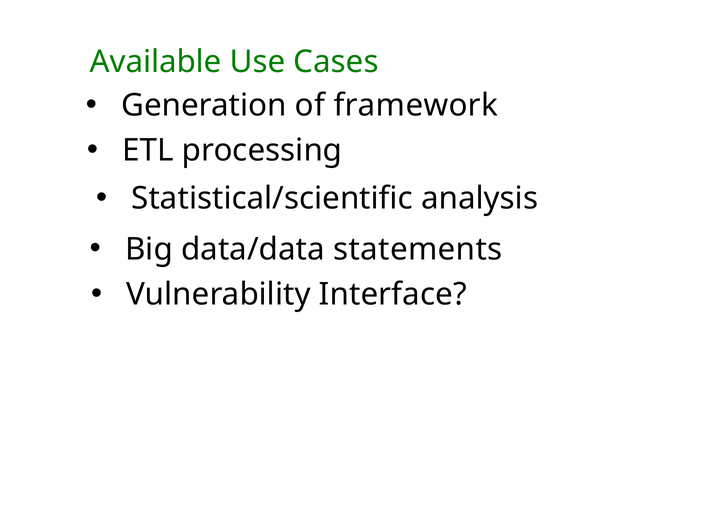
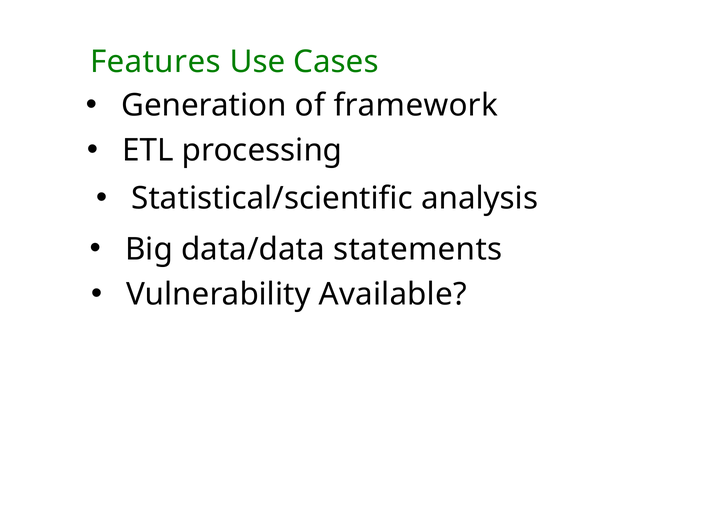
Available: Available -> Features (155, 62)
Interface: Interface -> Available (393, 295)
